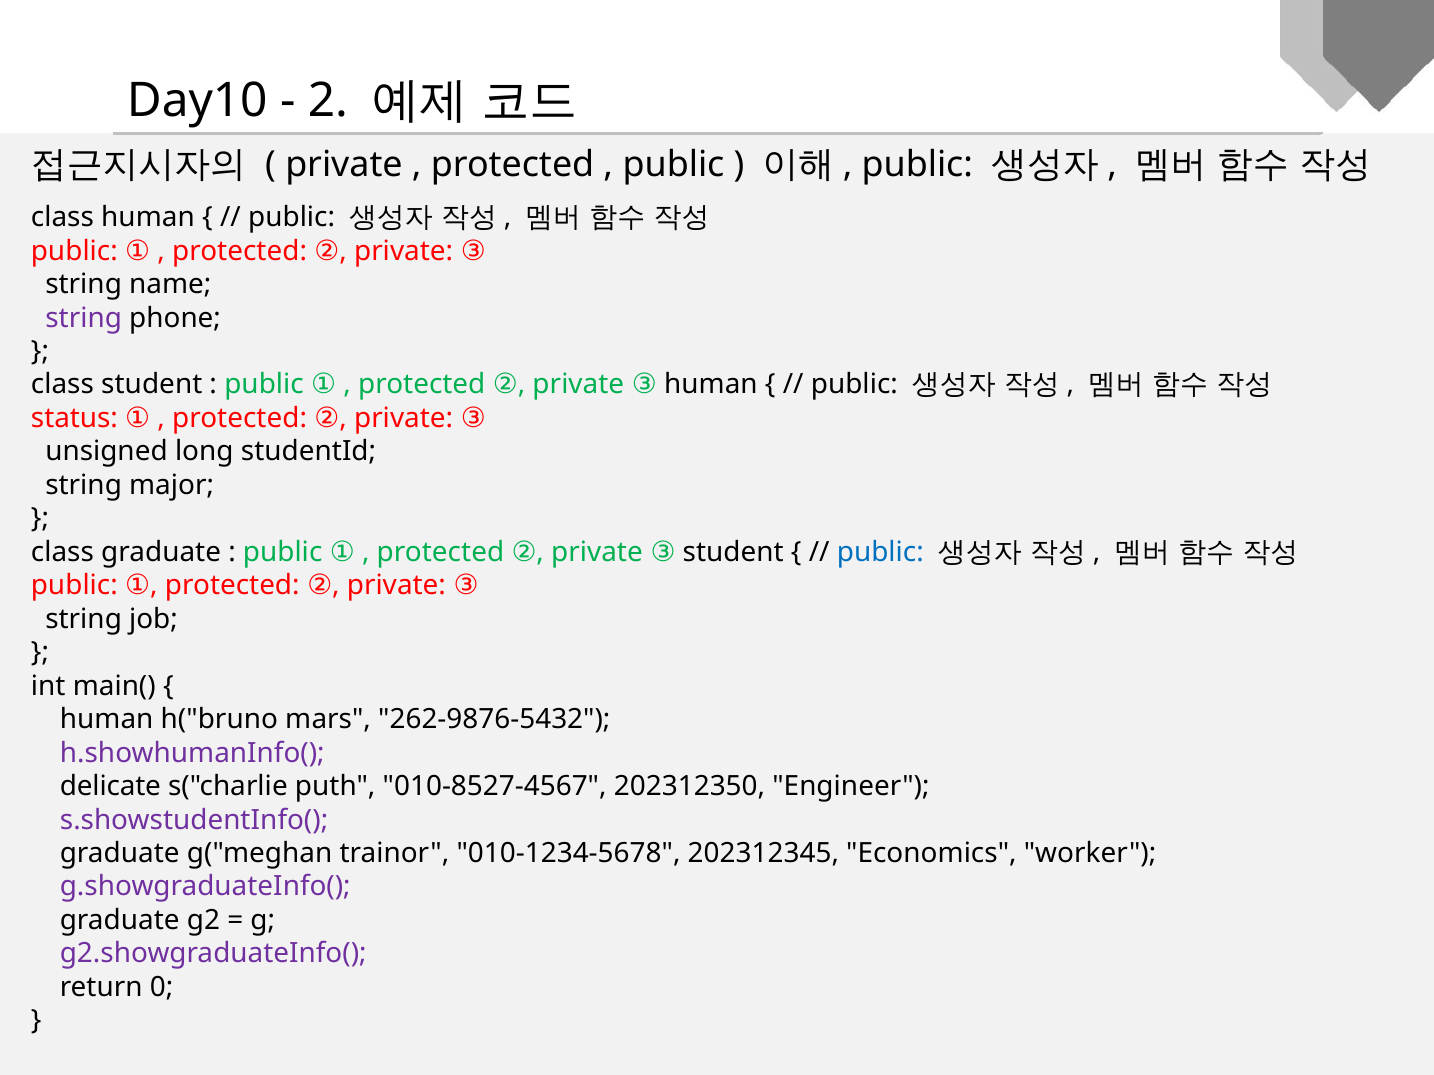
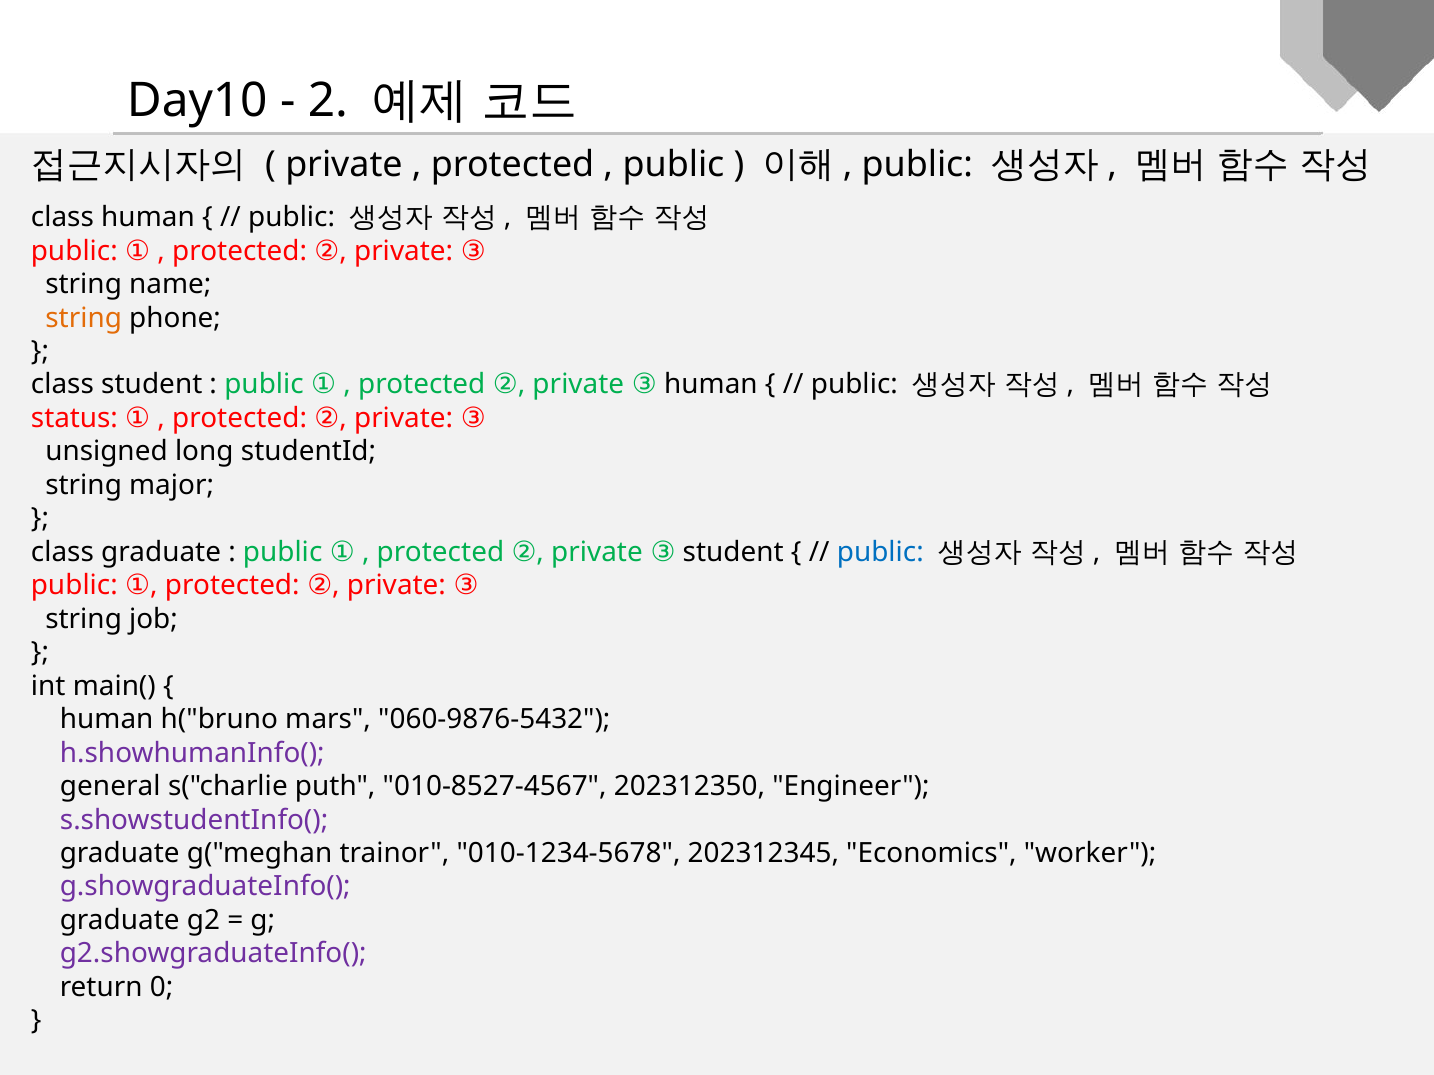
string colour: purple -> orange (84, 318)
262-9876-5432: 262-9876-5432 -> 060-9876-5432 (494, 720)
delicate: delicate -> general (110, 787)
